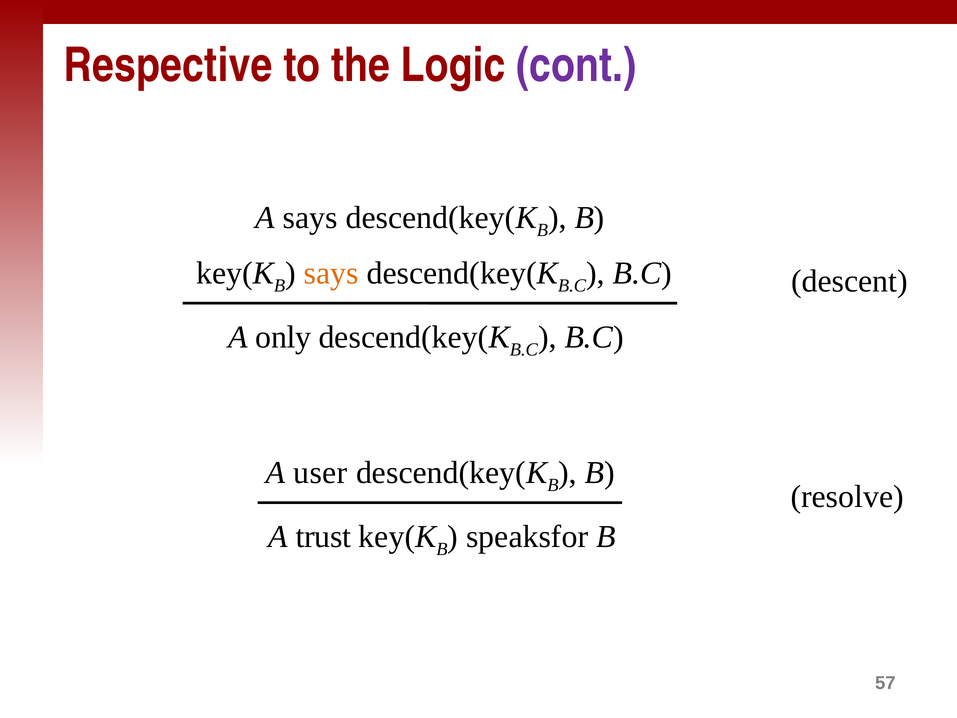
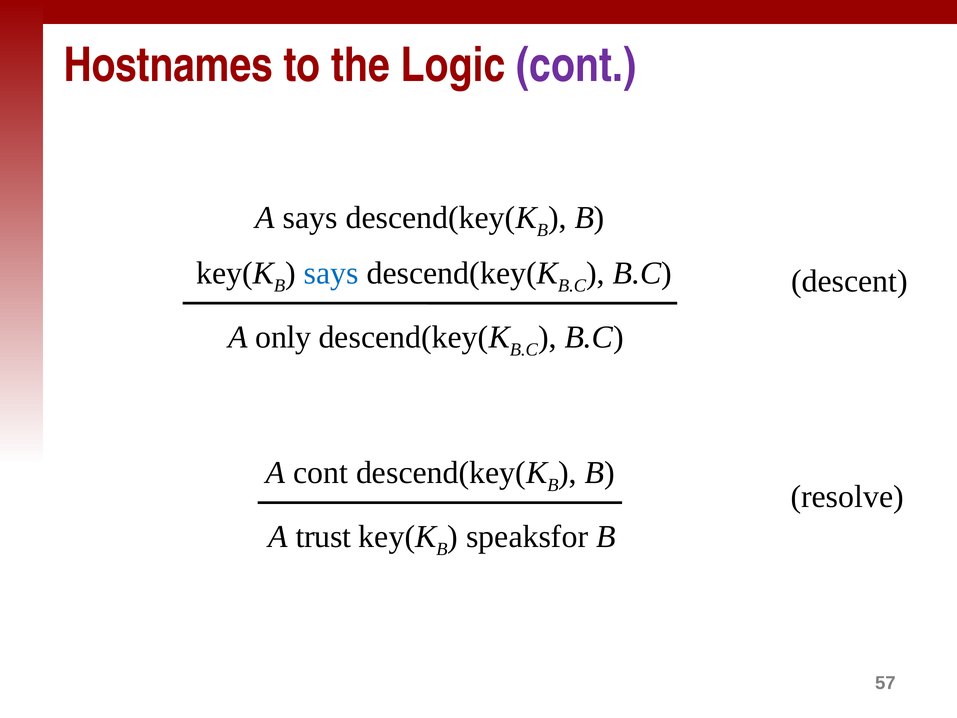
Respective: Respective -> Hostnames (168, 66)
says colour: orange -> blue (331, 273)
A user: user -> cont (321, 473)
